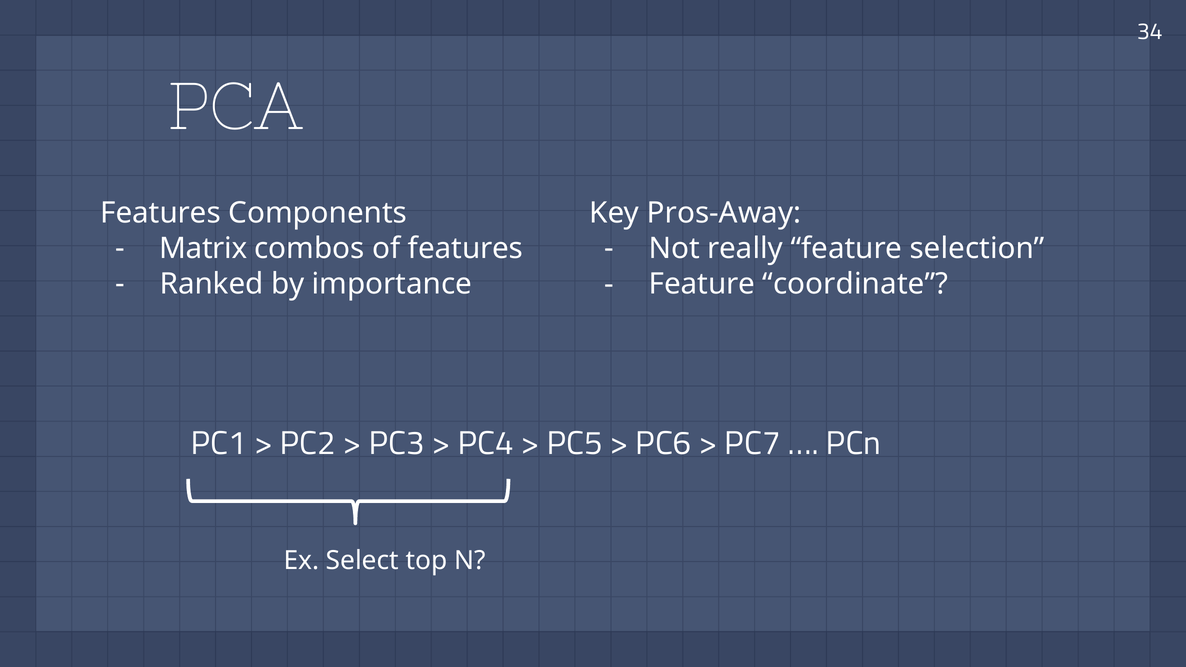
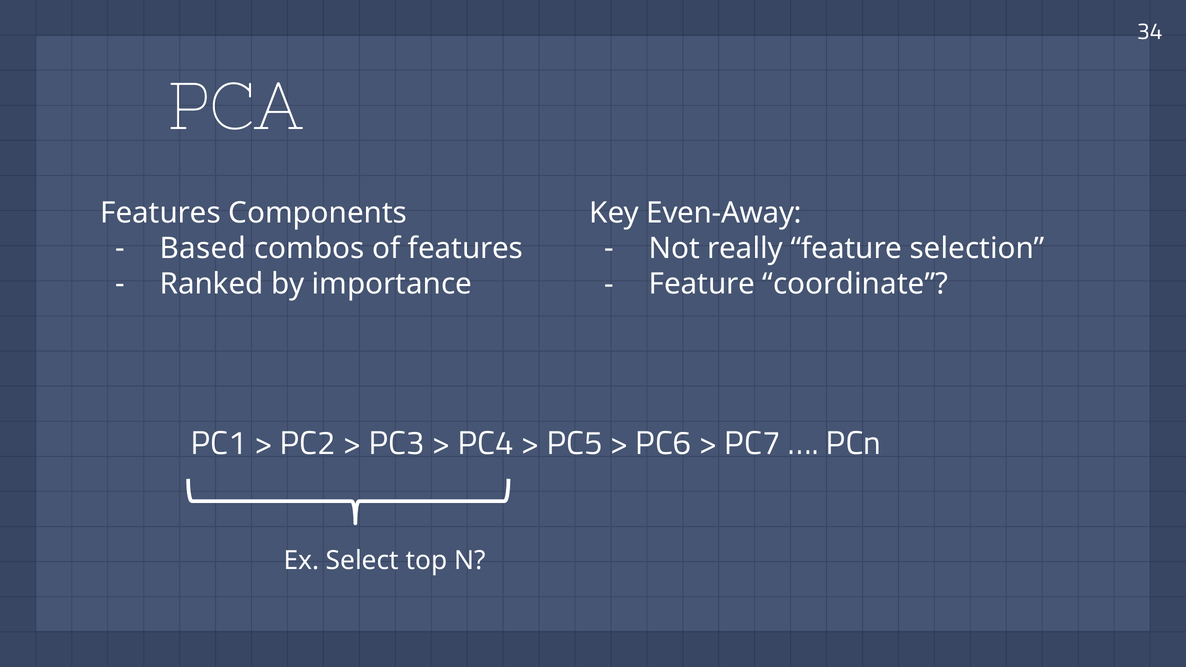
Pros-Away: Pros-Away -> Even-Away (724, 213)
Matrix: Matrix -> Based (203, 249)
